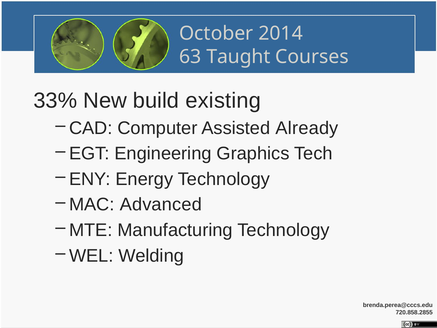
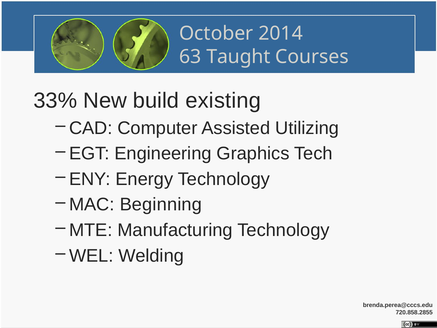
Already: Already -> Utilizing (307, 128)
Advanced: Advanced -> Beginning (161, 204)
